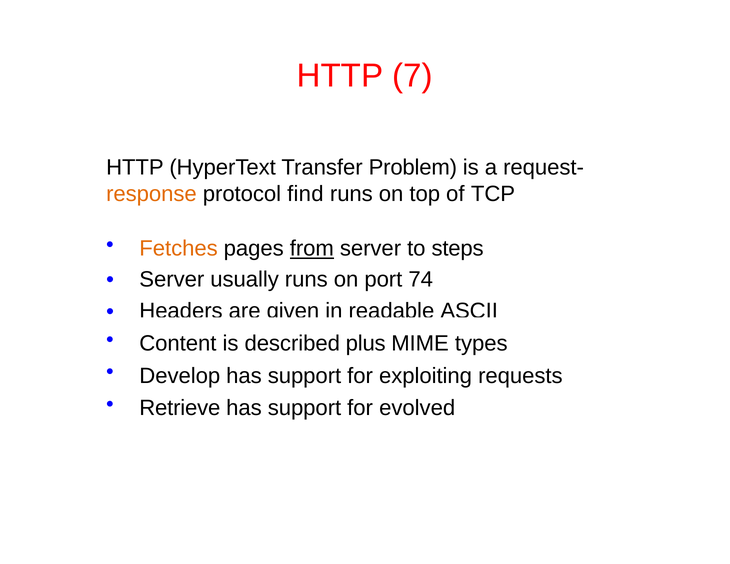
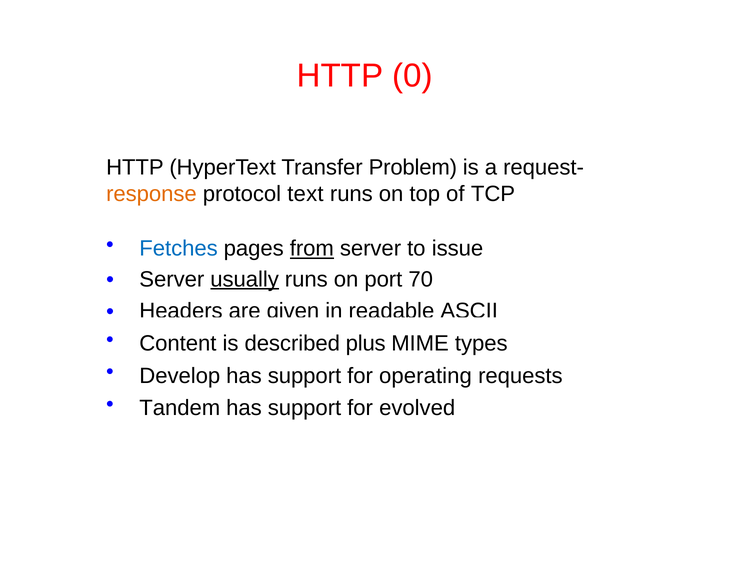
7: 7 -> 0 (413, 76)
find: find -> text (305, 194)
Fetches colour: orange -> blue (179, 249)
steps: steps -> issue (458, 249)
usually underline: none -> present (245, 279)
74: 74 -> 70 (421, 279)
exploiting: exploiting -> operating (425, 376)
Retrieve: Retrieve -> Tandem (180, 408)
